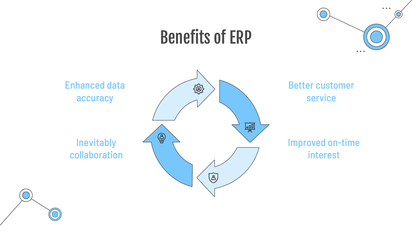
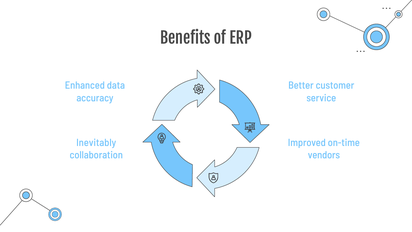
interest: interest -> vendors (324, 155)
